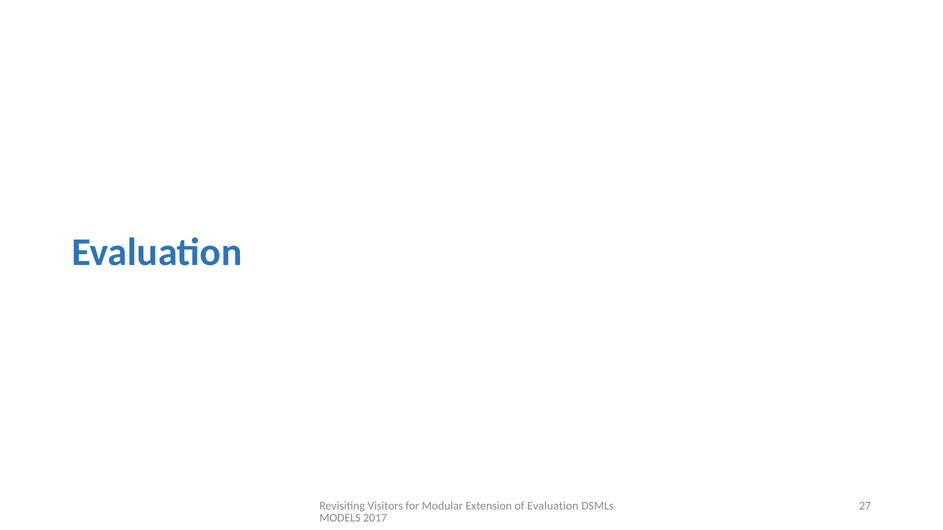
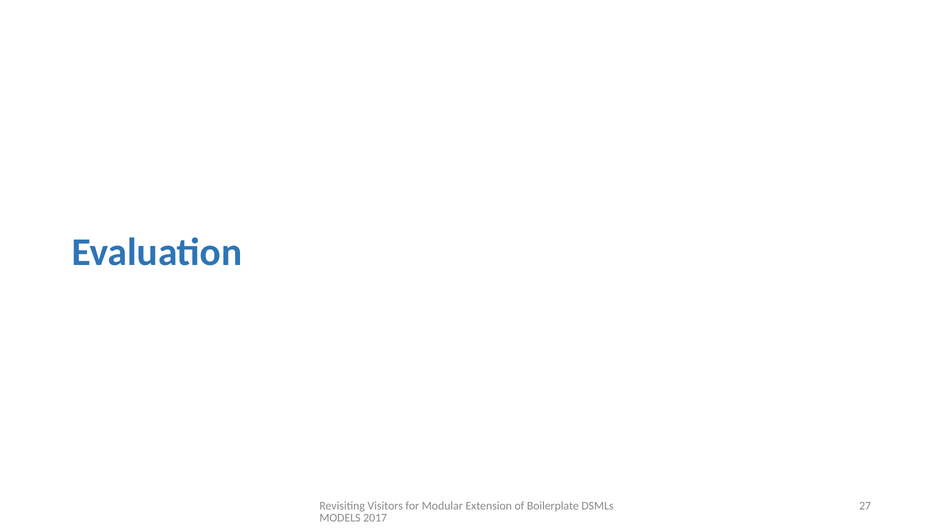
of Evaluation: Evaluation -> Boilerplate (553, 506)
